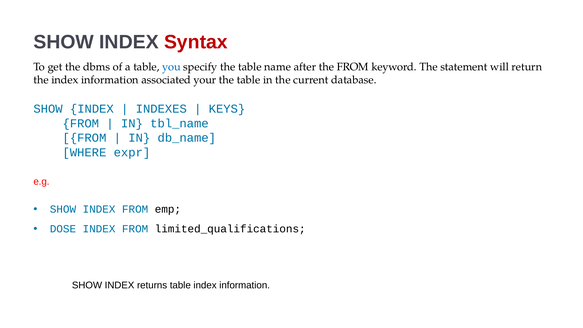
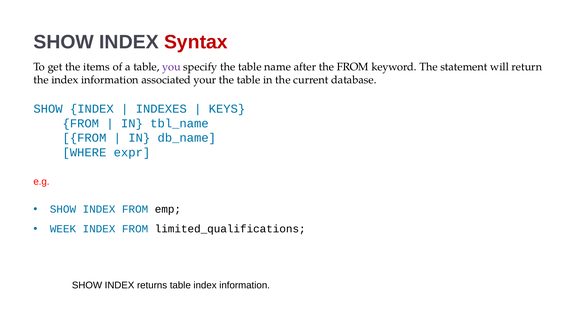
dbms: dbms -> items (97, 67)
you colour: blue -> purple (171, 67)
DOSE: DOSE -> WEEK (63, 229)
